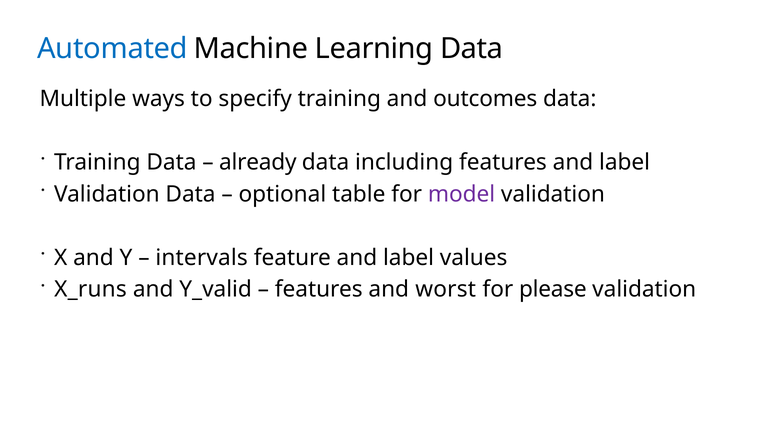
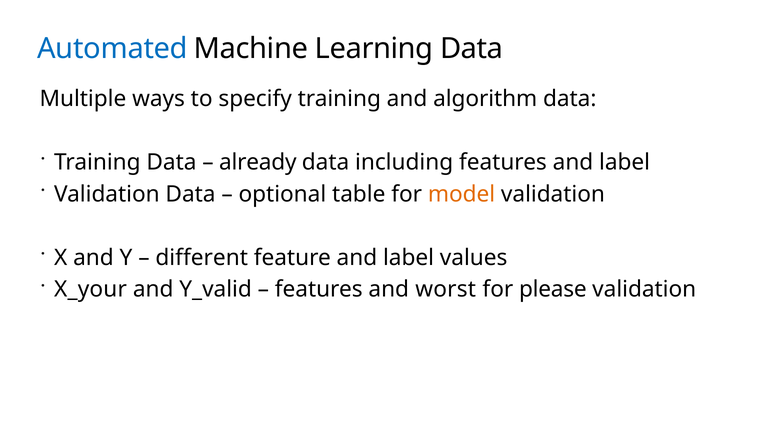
outcomes: outcomes -> algorithm (485, 99)
model colour: purple -> orange (462, 194)
intervals: intervals -> different (202, 257)
X_runs: X_runs -> X_your (90, 289)
